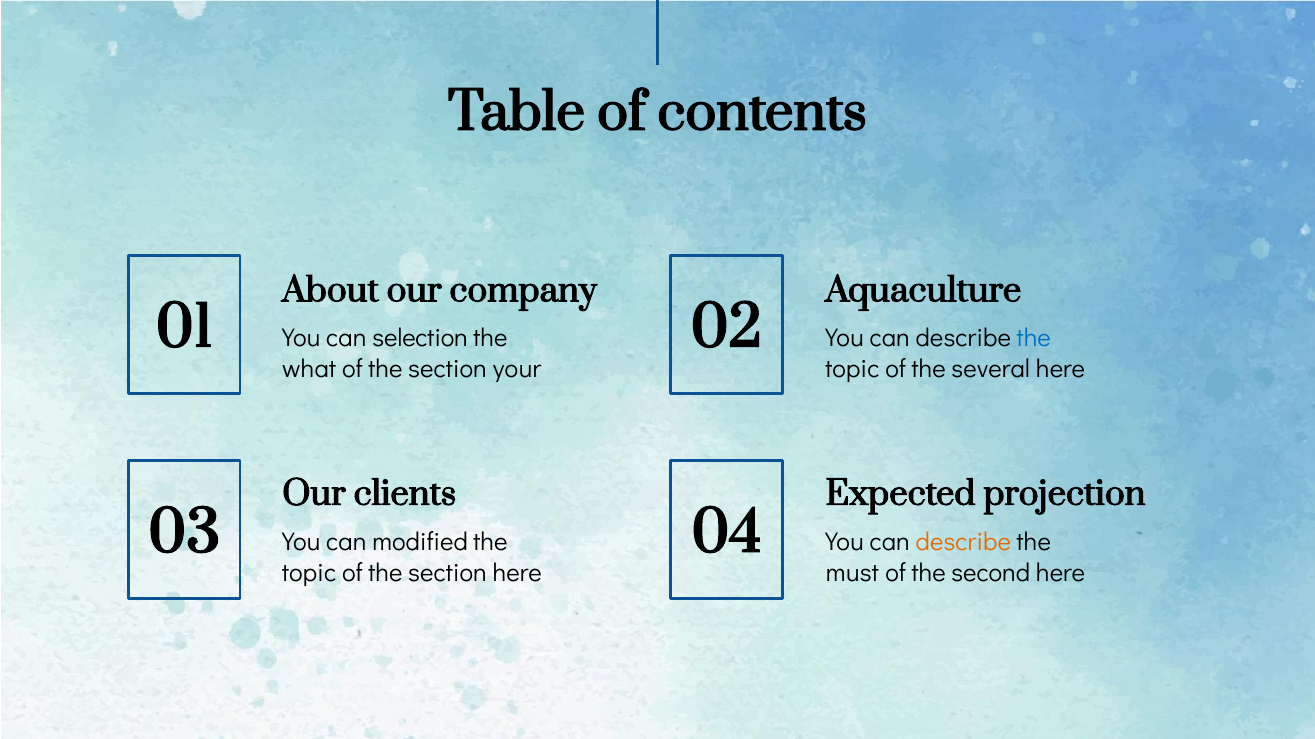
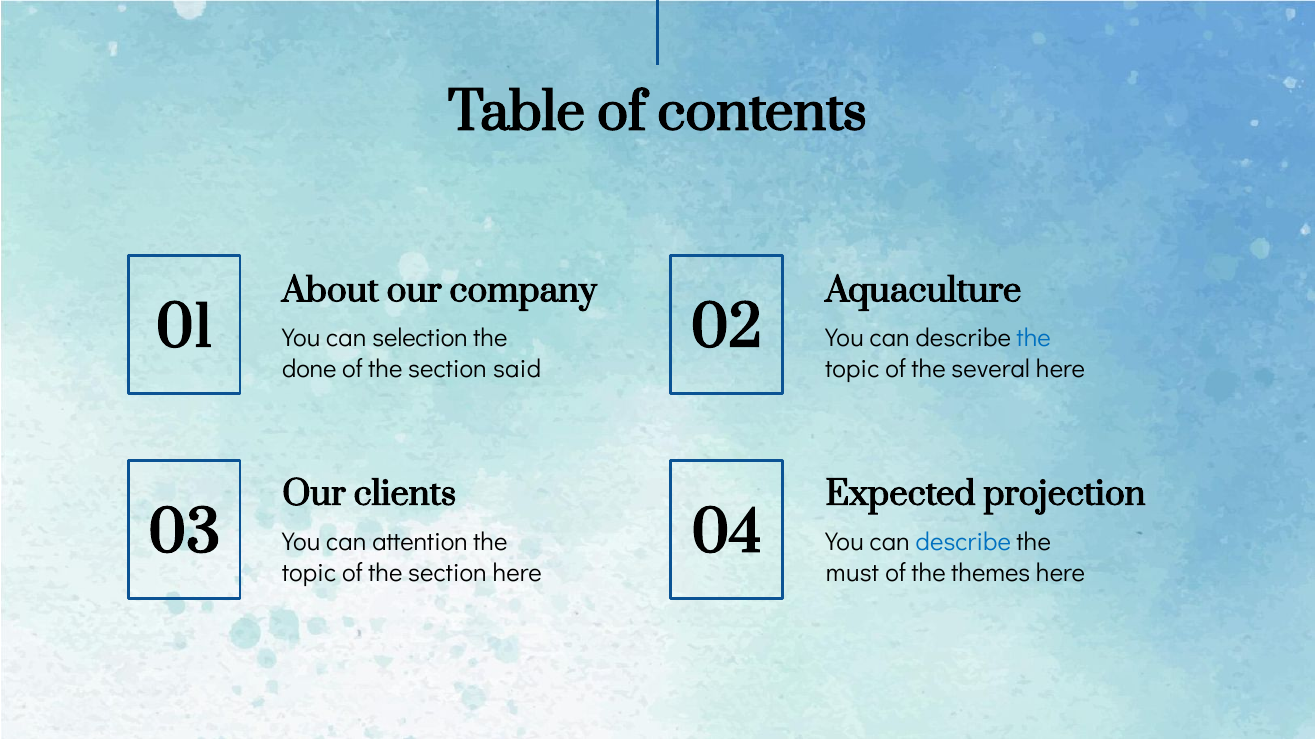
what: what -> done (309, 370)
your: your -> said (517, 370)
modified: modified -> attention (420, 542)
describe colour: orange -> blue (963, 542)
second: second -> themes (991, 573)
